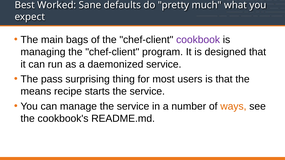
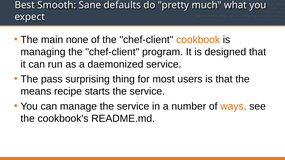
Worked: Worked -> Smooth (57, 5)
bags: bags -> none (77, 40)
cookbook colour: purple -> orange (198, 40)
